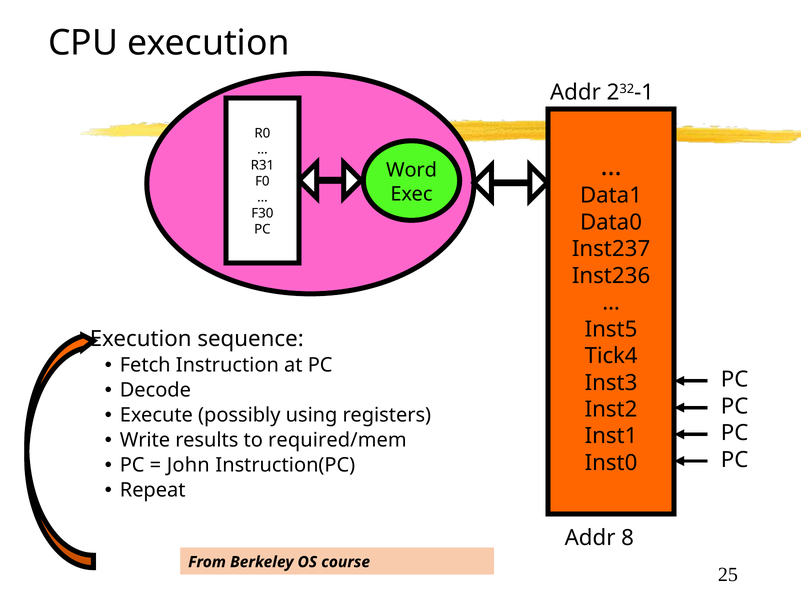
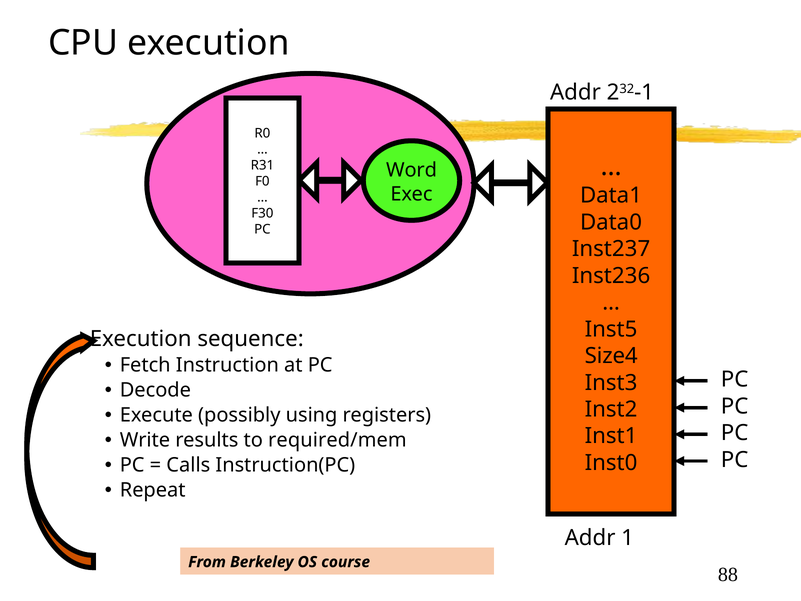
Tick4: Tick4 -> Size4 (611, 356)
John: John -> Calls (188, 465)
8: 8 -> 1 (628, 537)
25: 25 -> 88 (728, 574)
